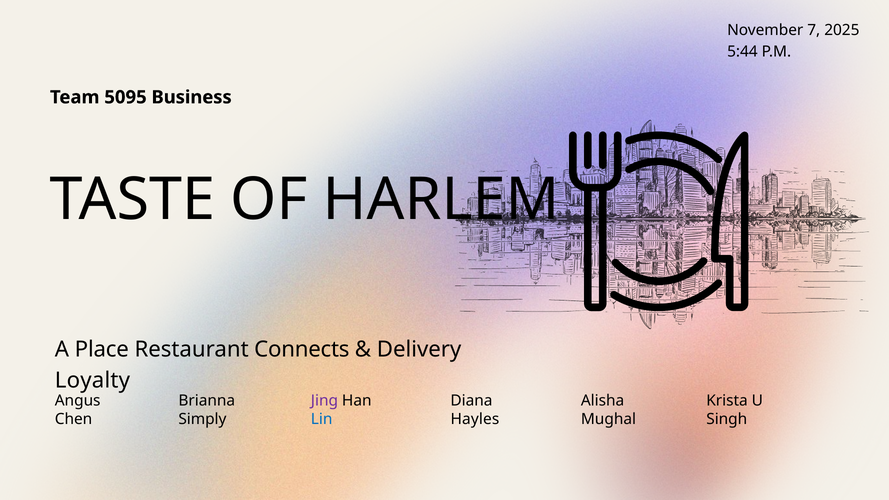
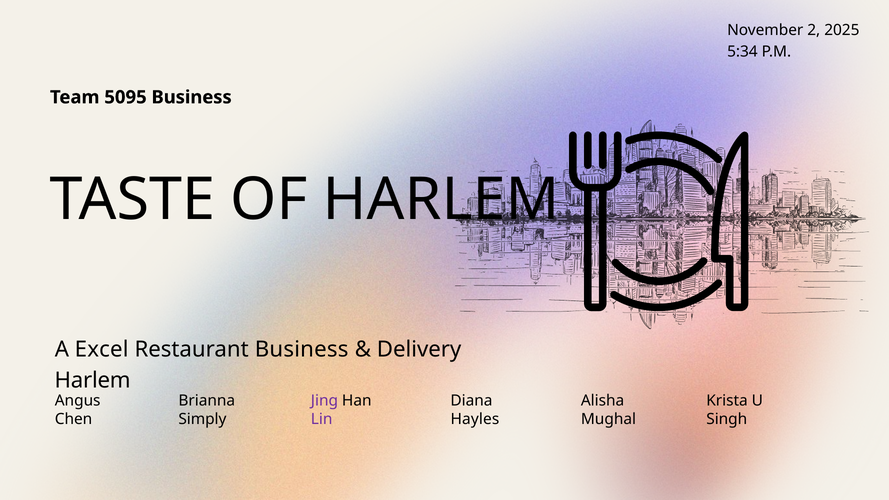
7: 7 -> 2 (814, 30)
5:44: 5:44 -> 5:34 (742, 52)
Place: Place -> Excel (102, 349)
Restaurant Connects: Connects -> Business (302, 349)
Loyalty: Loyalty -> Harlem (93, 380)
Lin colour: blue -> purple (322, 419)
